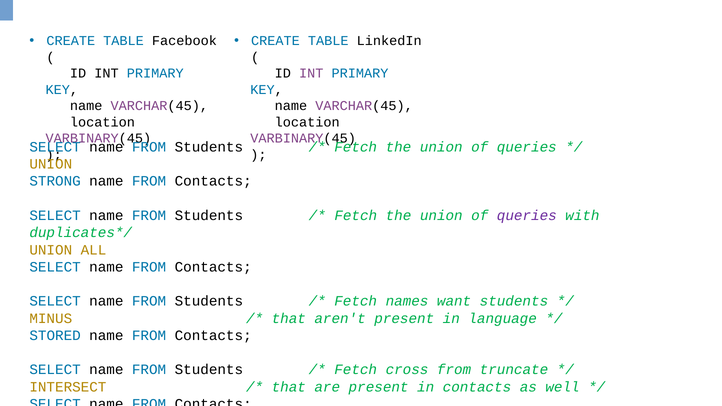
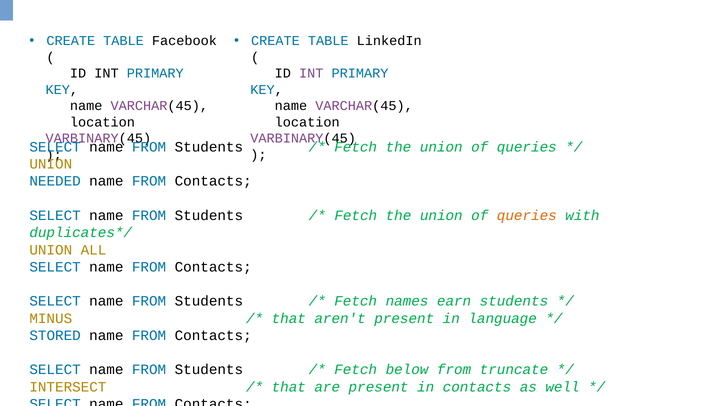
STRONG: STRONG -> NEEDED (55, 181)
queries colour: purple -> orange (527, 216)
want: want -> earn (454, 301)
cross: cross -> below (407, 370)
